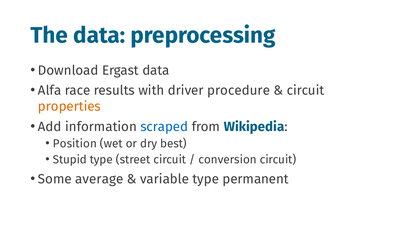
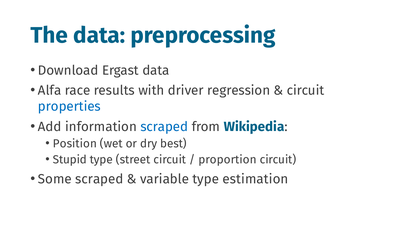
procedure: procedure -> regression (239, 91)
properties colour: orange -> blue (69, 107)
conversion: conversion -> proportion (228, 160)
Some average: average -> scraped (99, 179)
permanent: permanent -> estimation (256, 179)
